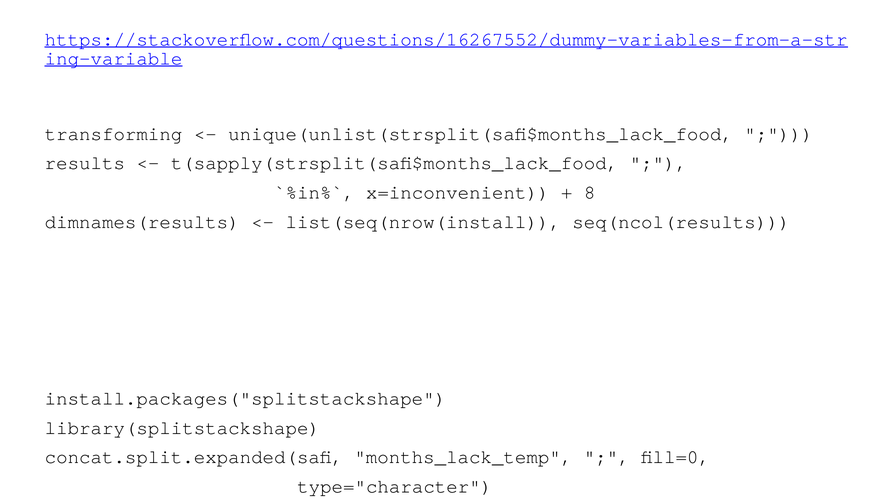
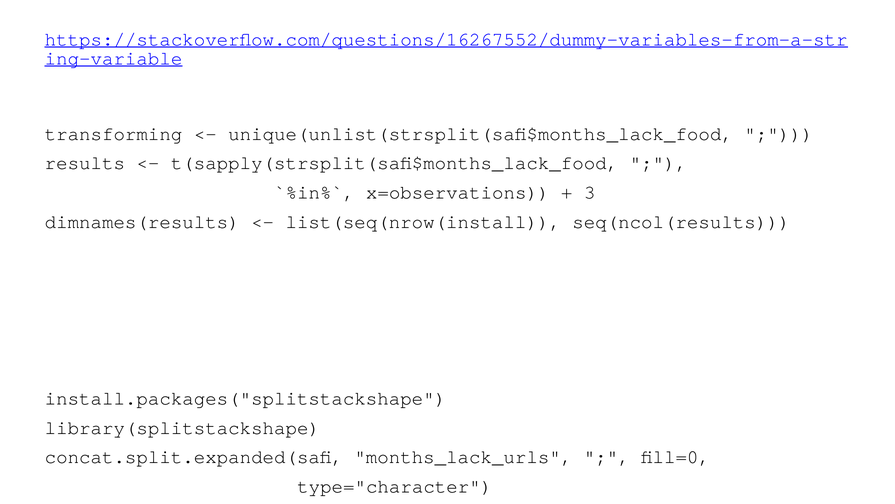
x=inconvenient: x=inconvenient -> x=observations (458, 192)
8: 8 -> 3 (590, 192)
months_lack_temp: months_lack_temp -> months_lack_urls (463, 457)
